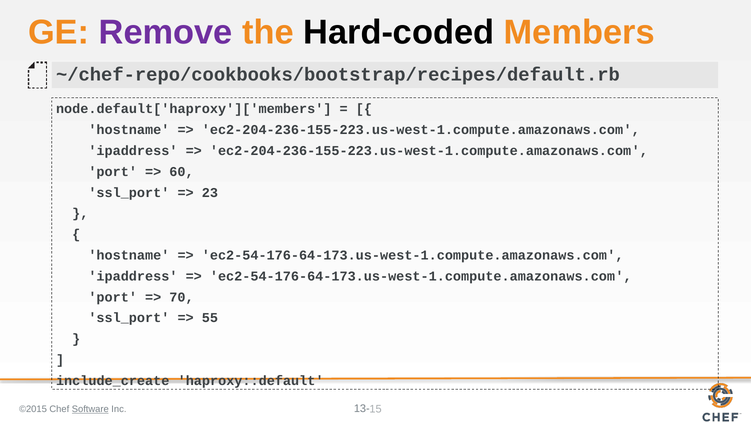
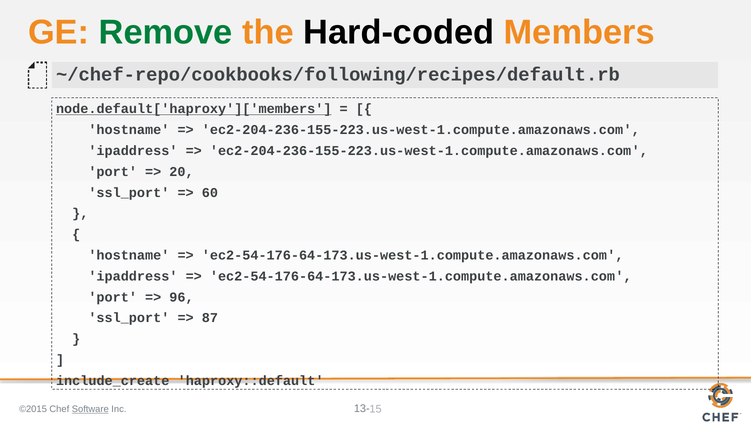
Remove colour: purple -> green (166, 32)
~/chef-repo/cookbooks/bootstrap/recipes/default.rb: ~/chef-repo/cookbooks/bootstrap/recipes/default.rb -> ~/chef-repo/cookbooks/following/recipes/default.rb (338, 74)
node.default['haproxy']['members underline: none -> present (194, 109)
60: 60 -> 20 (181, 171)
23: 23 -> 60 (210, 192)
70: 70 -> 96 (181, 297)
55: 55 -> 87 (210, 318)
